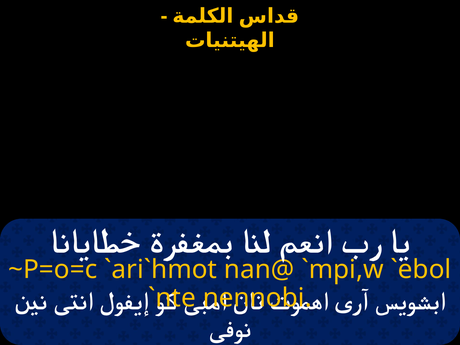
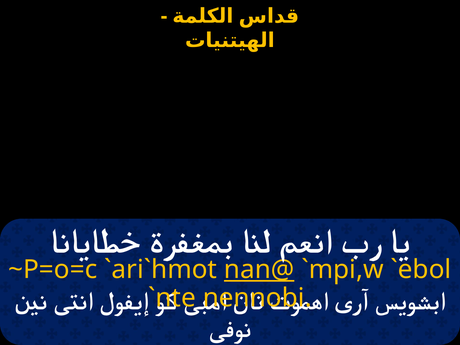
nan@ underline: none -> present (259, 270)
